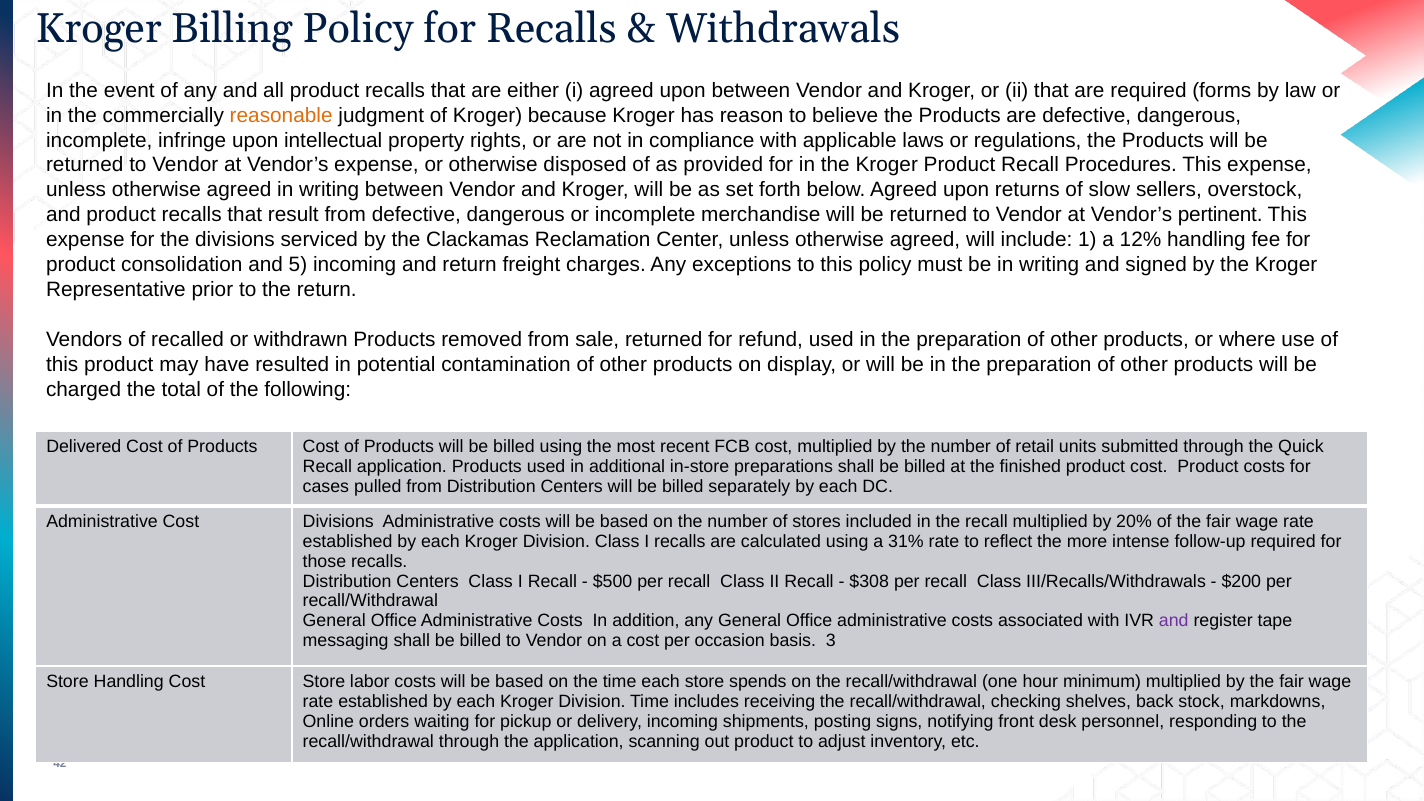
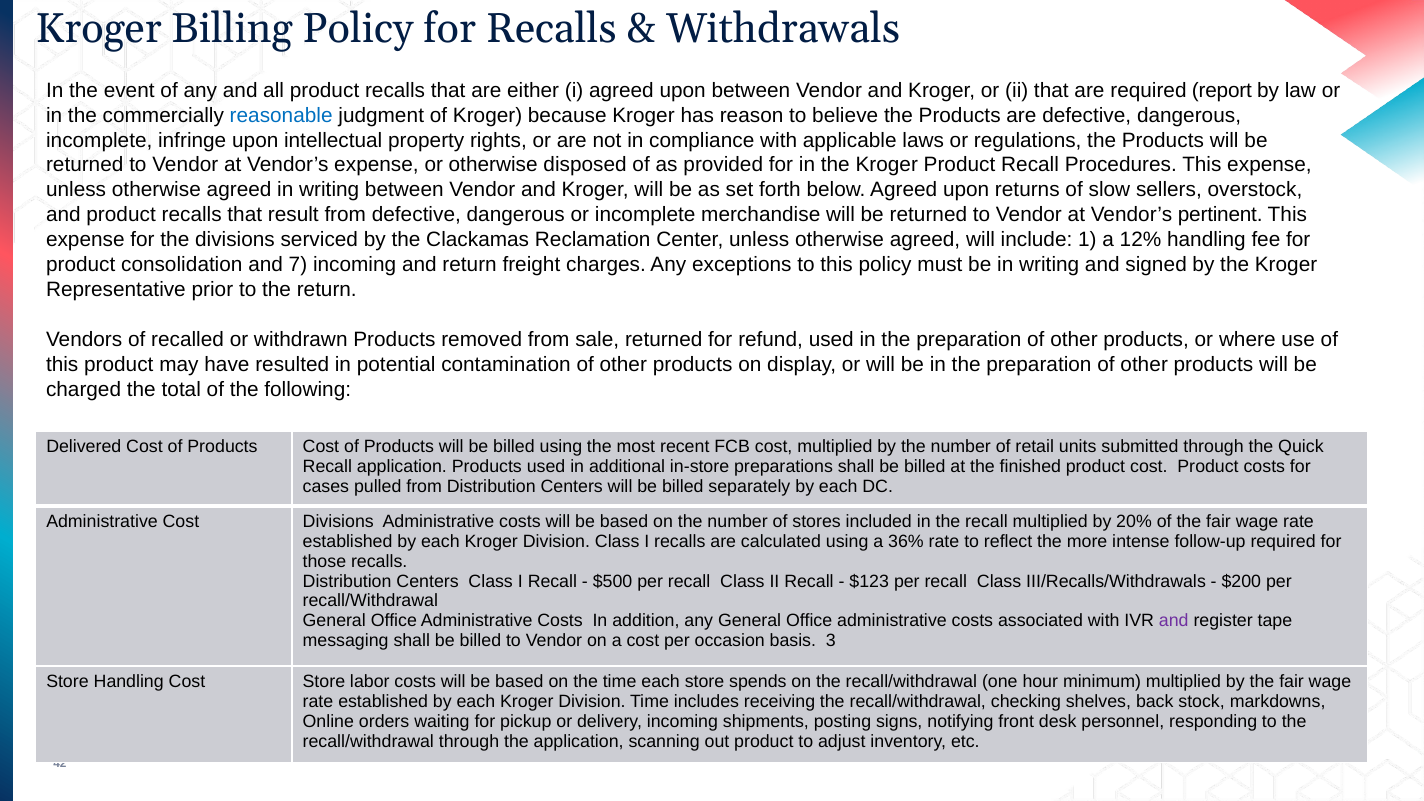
forms: forms -> report (1222, 90)
reasonable colour: orange -> blue (281, 115)
5: 5 -> 7 (298, 265)
31%: 31% -> 36% (906, 541)
$308: $308 -> $123 (869, 581)
